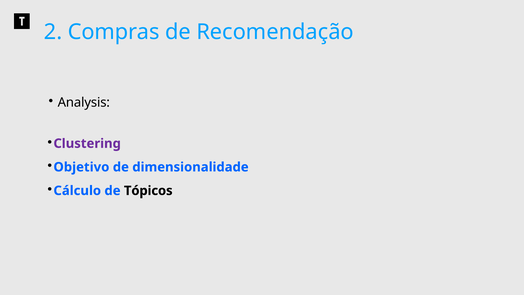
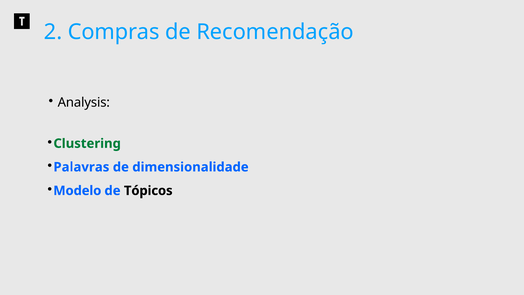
Clustering colour: purple -> green (87, 143)
Objetivo: Objetivo -> Palavras (81, 167)
Cálculo: Cálculo -> Modelo (77, 191)
